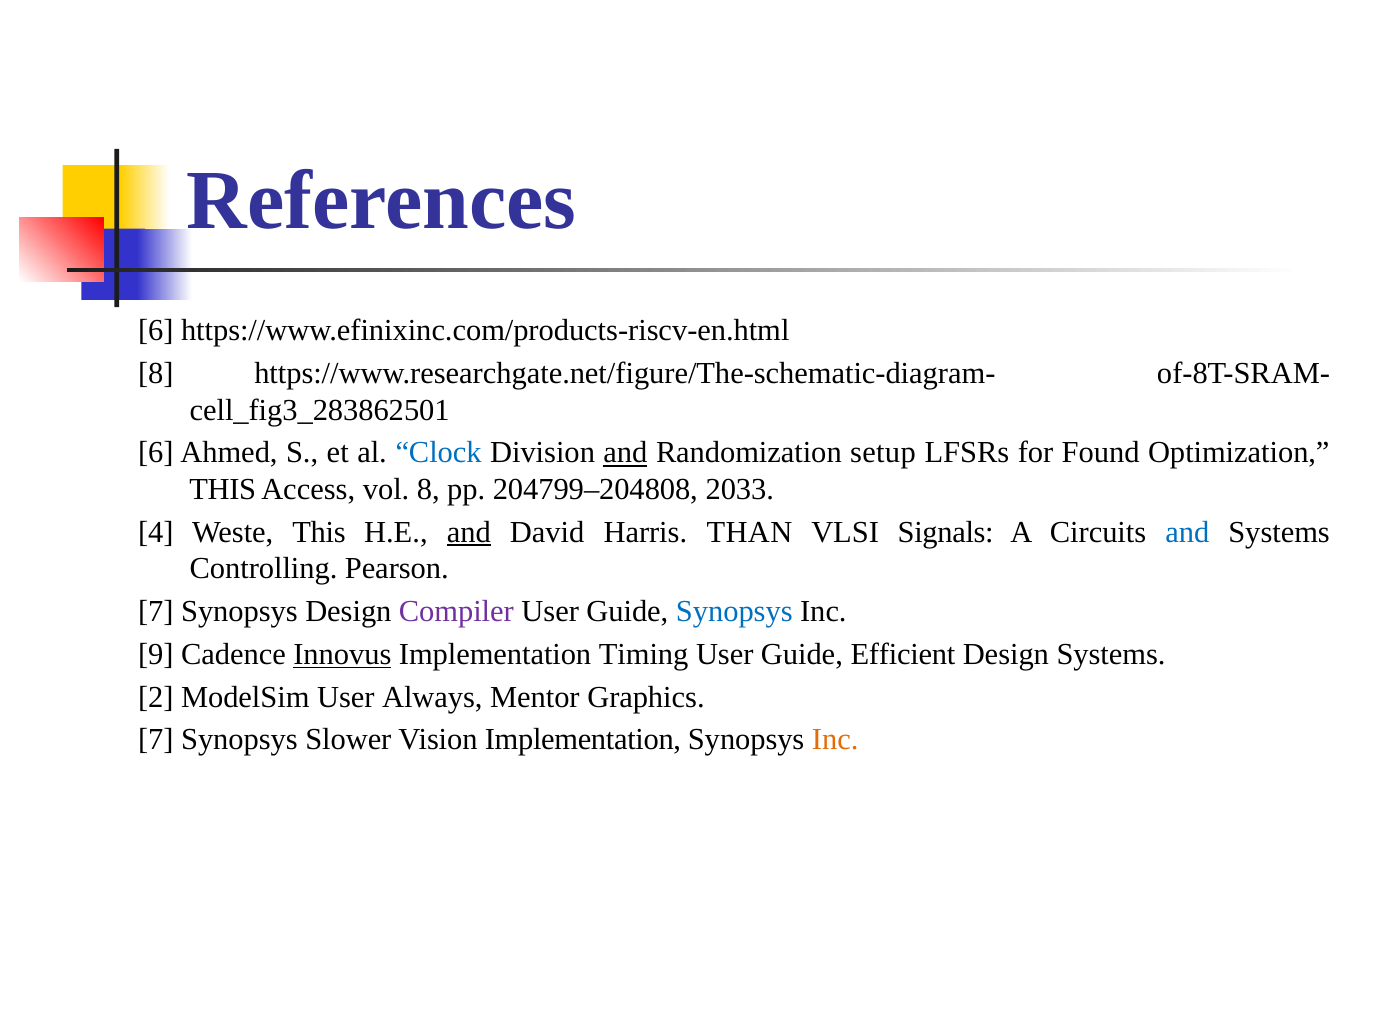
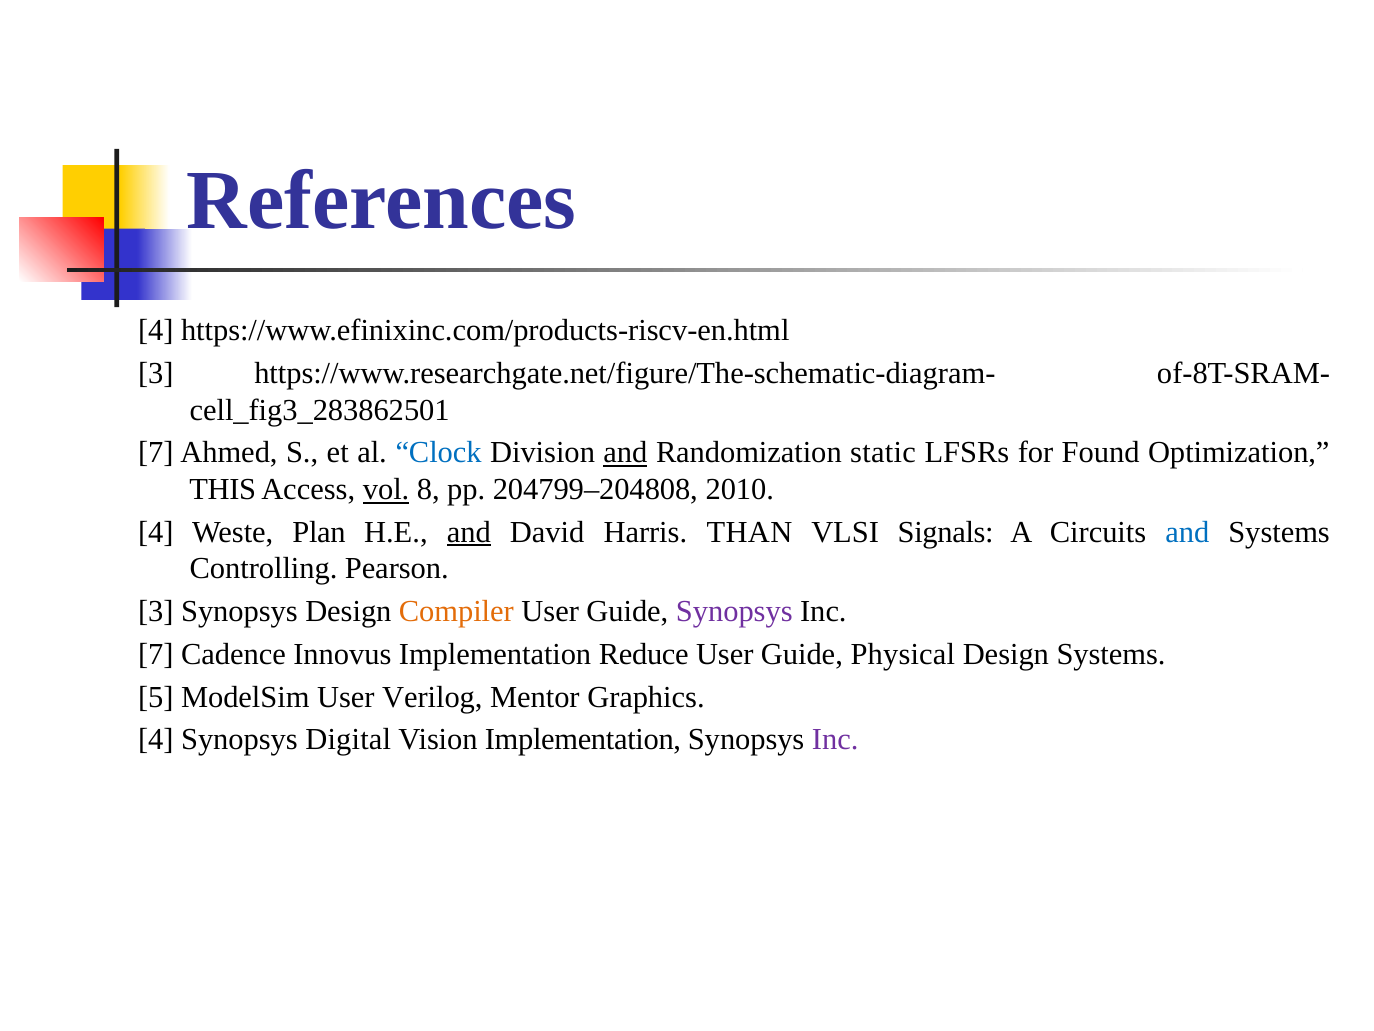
6: 6 -> 4 (156, 331)
8: 8 -> 3 (156, 373)
6: 6 -> 7 (156, 453)
setup: setup -> static (883, 453)
vol underline: none -> present (386, 489)
2033: 2033 -> 2010 (740, 489)
Weste This: This -> Plan (319, 532)
7: 7 -> 3 (156, 611)
Compiler colour: purple -> orange (456, 611)
Synopsys colour: blue -> purple (734, 611)
9: 9 -> 7 (156, 654)
Innovus underline: present -> none (342, 654)
Timing: Timing -> Reduce (644, 654)
Efficient: Efficient -> Physical (903, 654)
2: 2 -> 5 (156, 697)
Always: Always -> Verilog (432, 697)
7: 7 -> 4 (156, 740)
Slower: Slower -> Digital (348, 740)
Inc colour: orange -> purple (835, 740)
